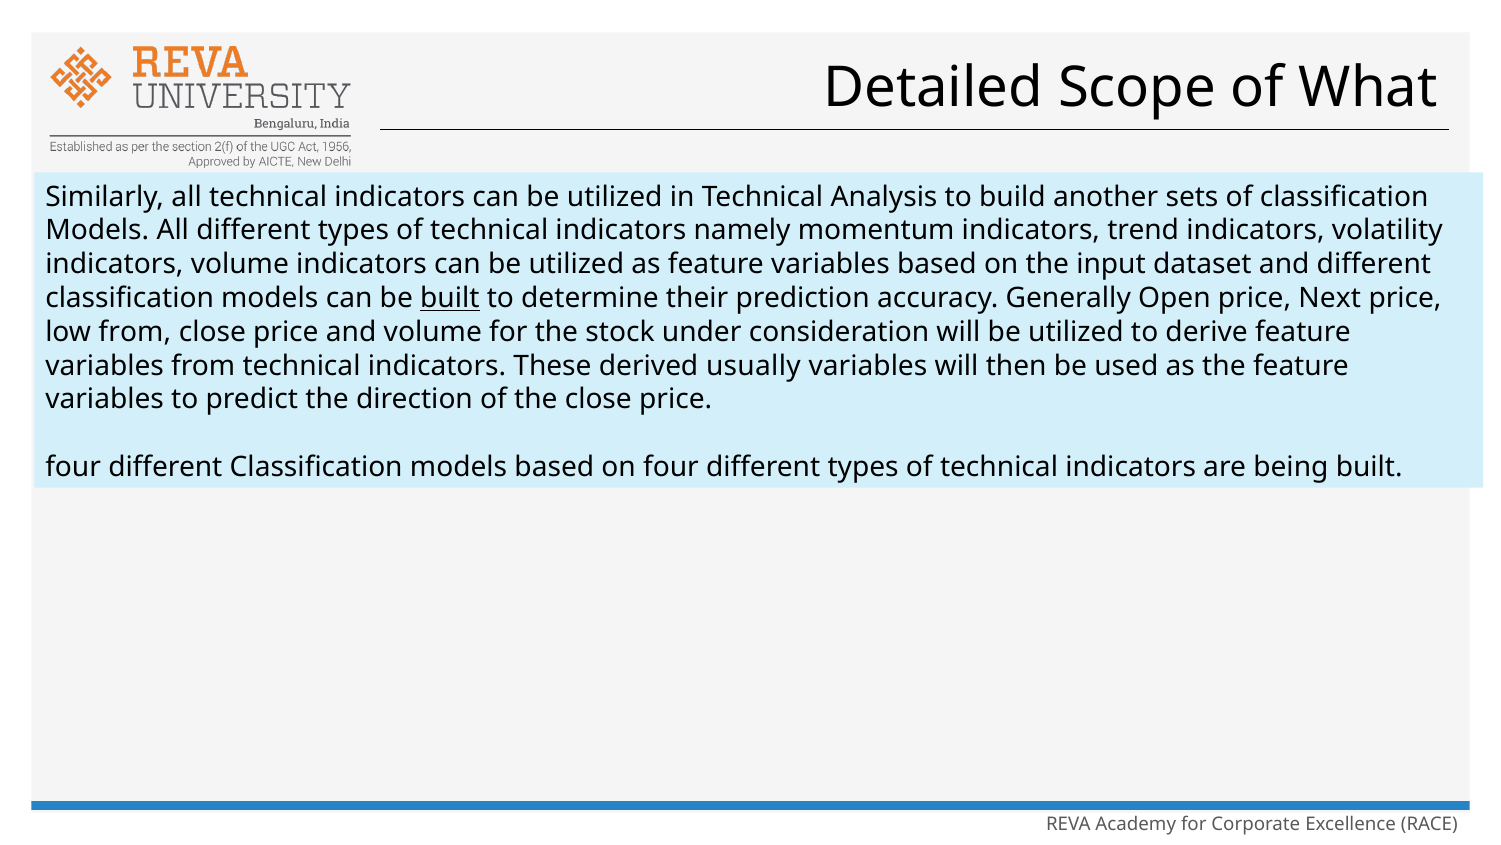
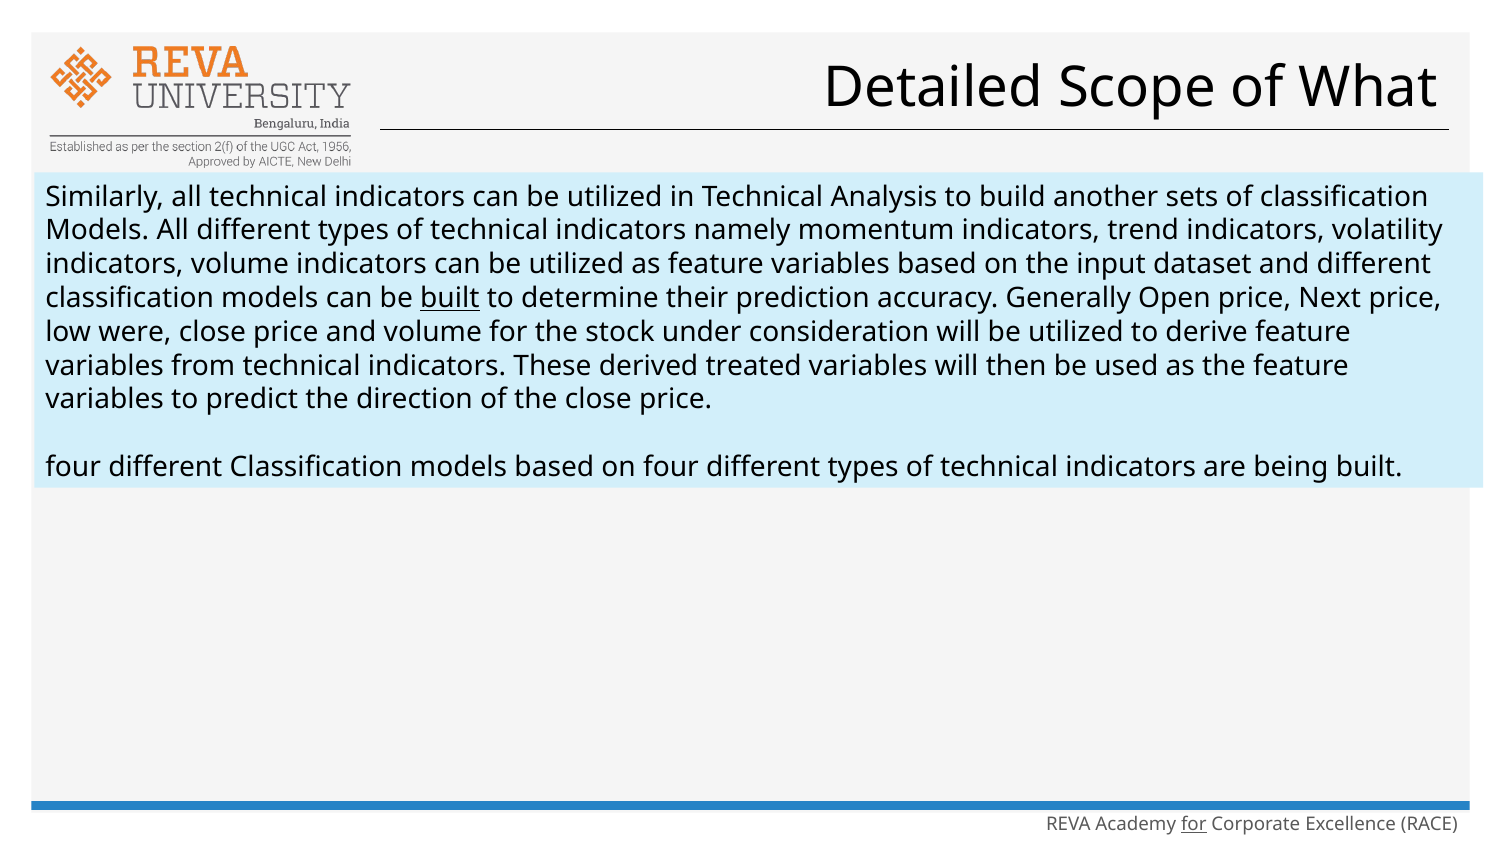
low from: from -> were (135, 332)
usually: usually -> treated (754, 366)
for underline: none -> present (1194, 824)
